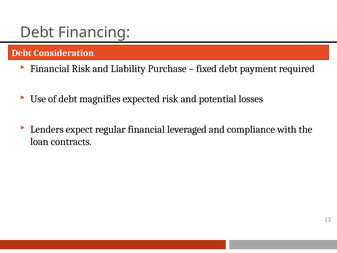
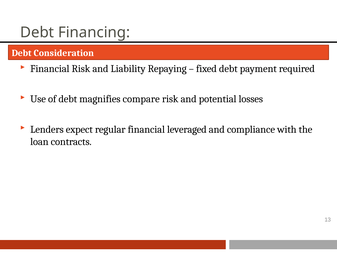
Purchase: Purchase -> Repaying (167, 69)
expected: expected -> compare (141, 99)
